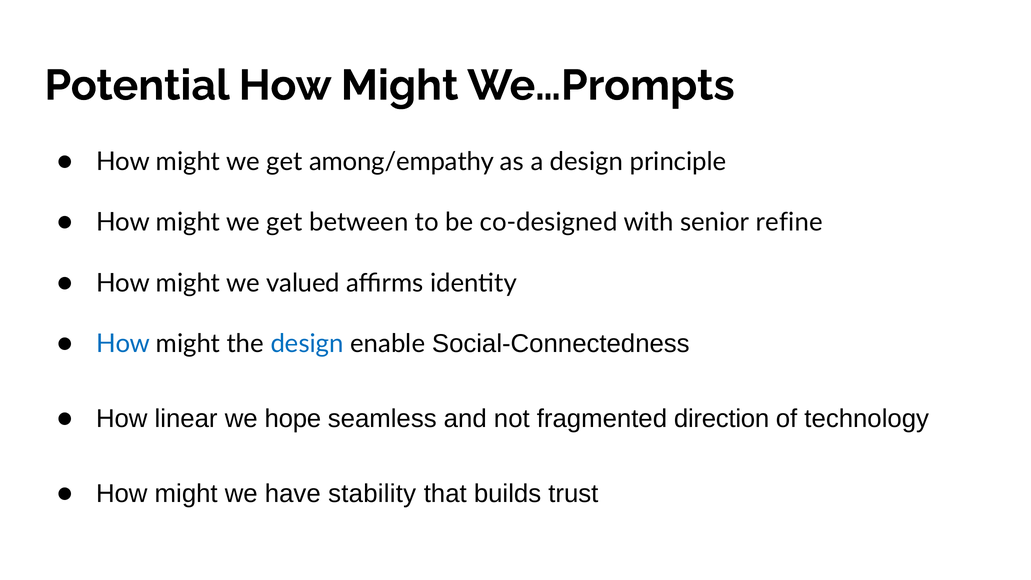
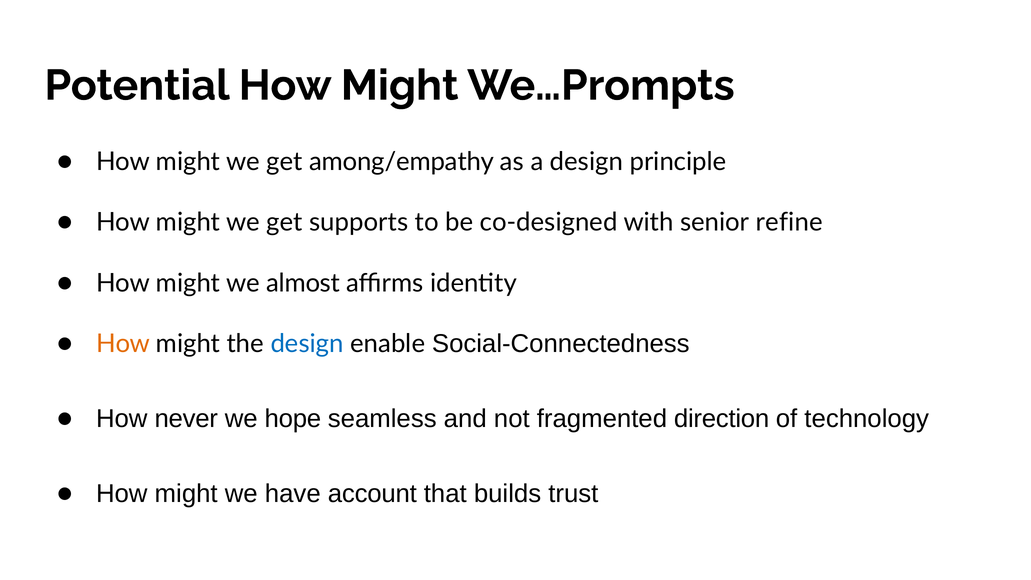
between: between -> supports (359, 222)
valued: valued -> almost (303, 283)
How colour: blue -> orange (123, 344)
linear: linear -> never (186, 419)
stability: stability -> account (372, 494)
